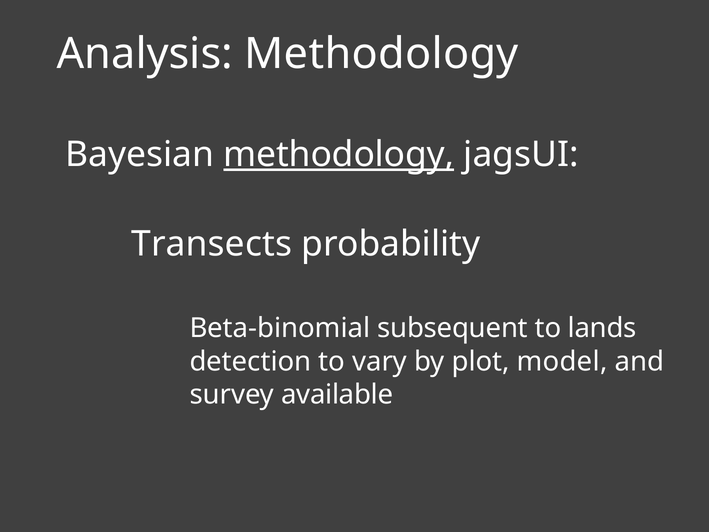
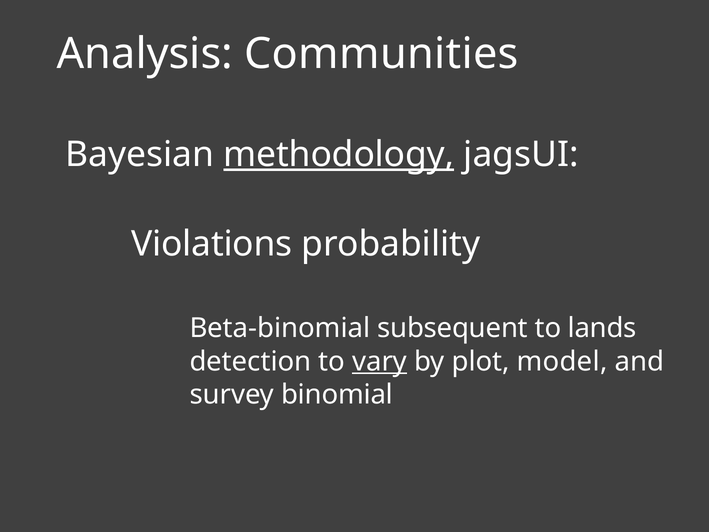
Analysis Methodology: Methodology -> Communities (381, 54)
Transects: Transects -> Violations (212, 244)
vary underline: none -> present (380, 361)
available: available -> binomial (337, 394)
